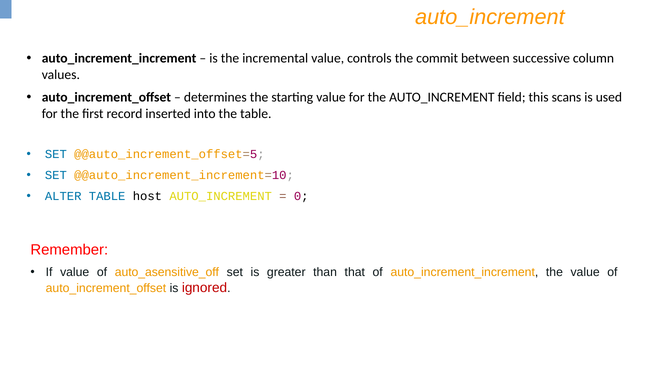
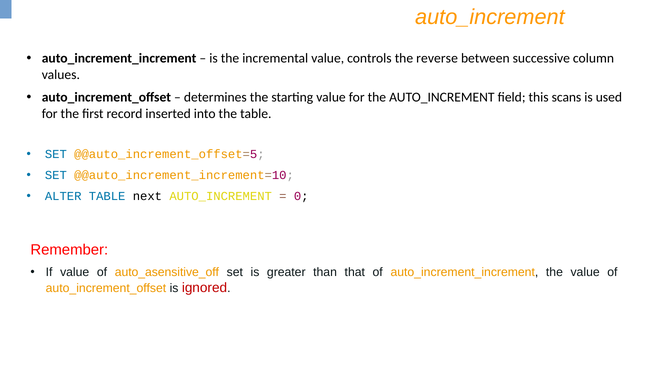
commit: commit -> reverse (437, 58)
host: host -> next (147, 197)
